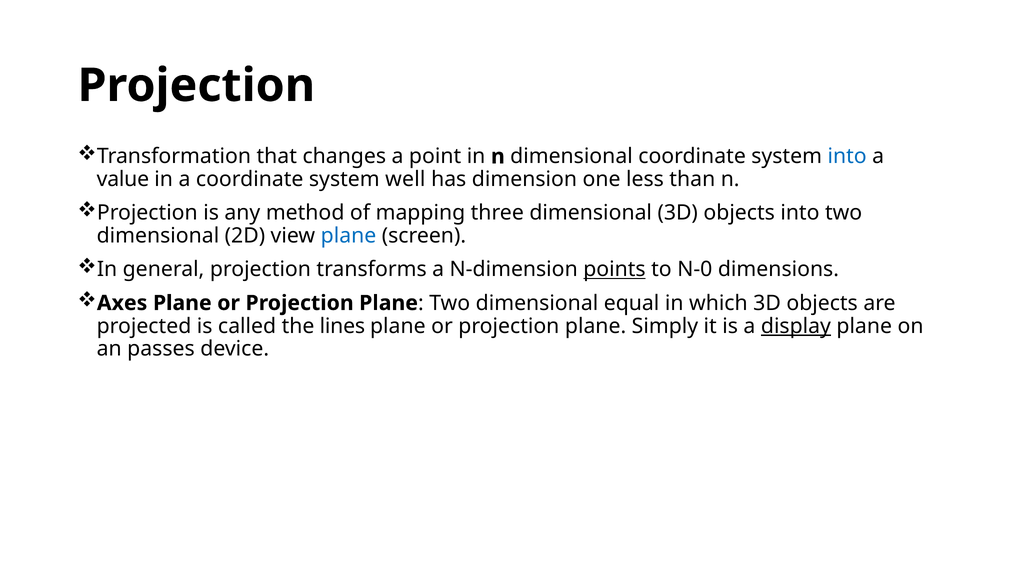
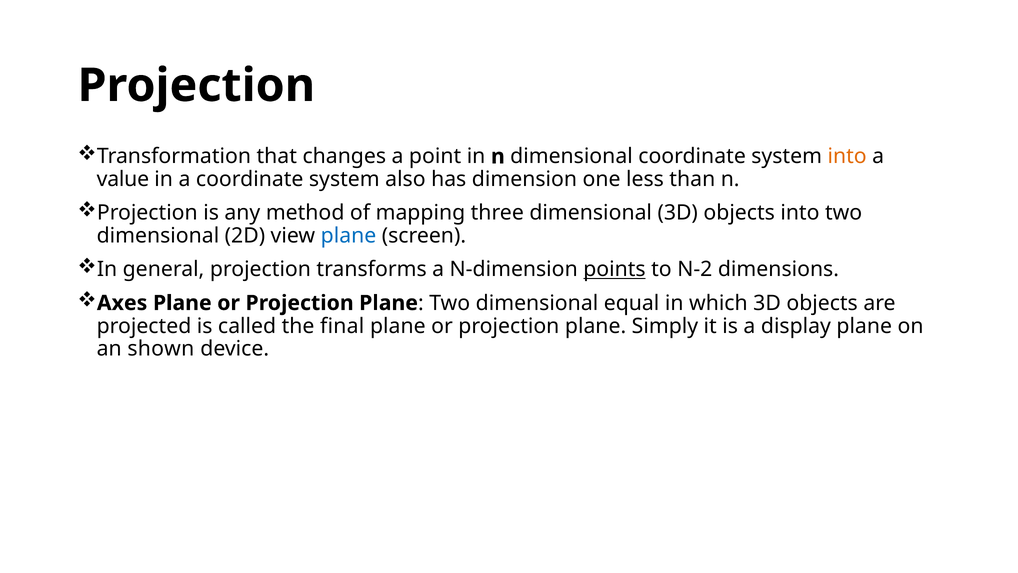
into colour: blue -> orange (847, 156)
well: well -> also (405, 179)
N-0: N-0 -> N-2 (695, 269)
lines: lines -> final (342, 326)
display underline: present -> none (796, 326)
passes: passes -> shown (161, 349)
